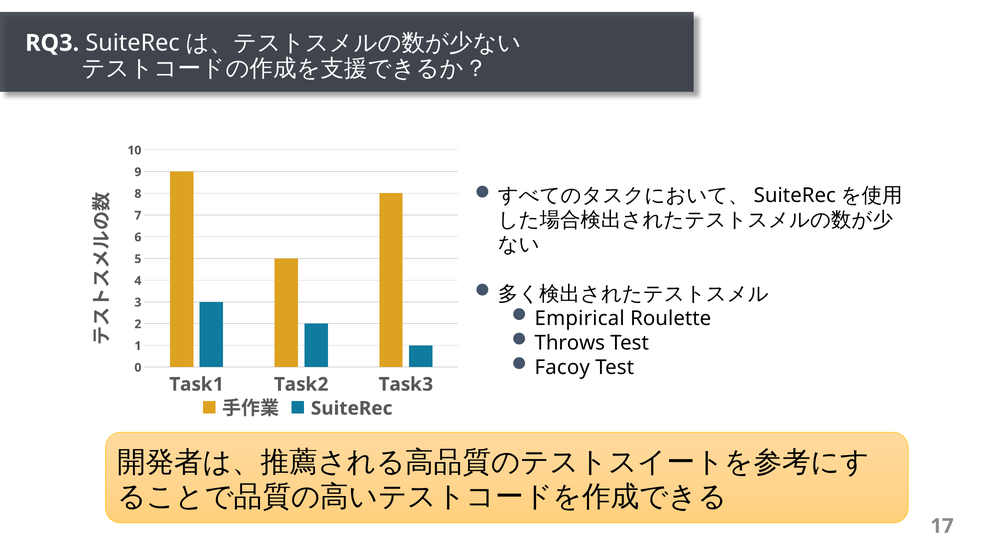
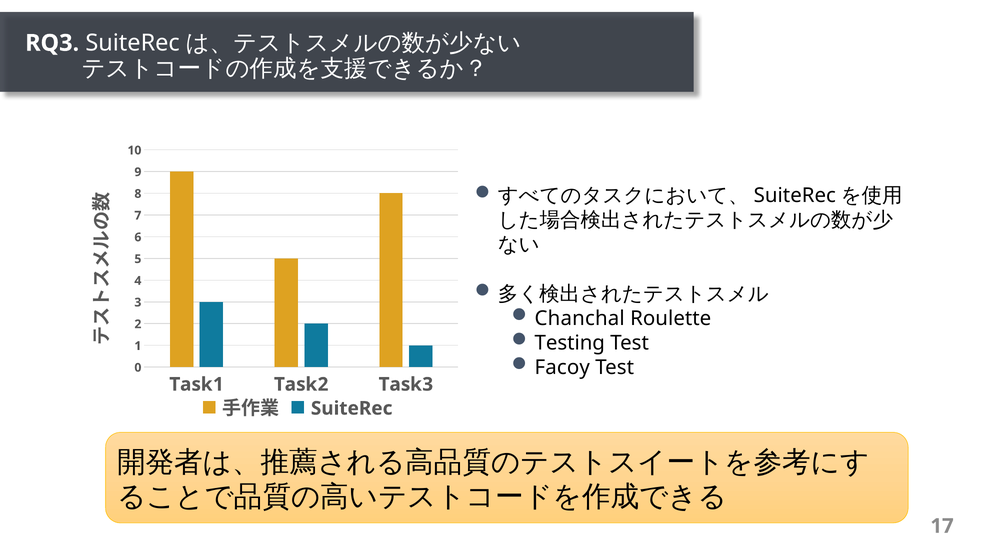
Empirical: Empirical -> Chanchal (580, 318)
Throws: Throws -> Testing (570, 343)
